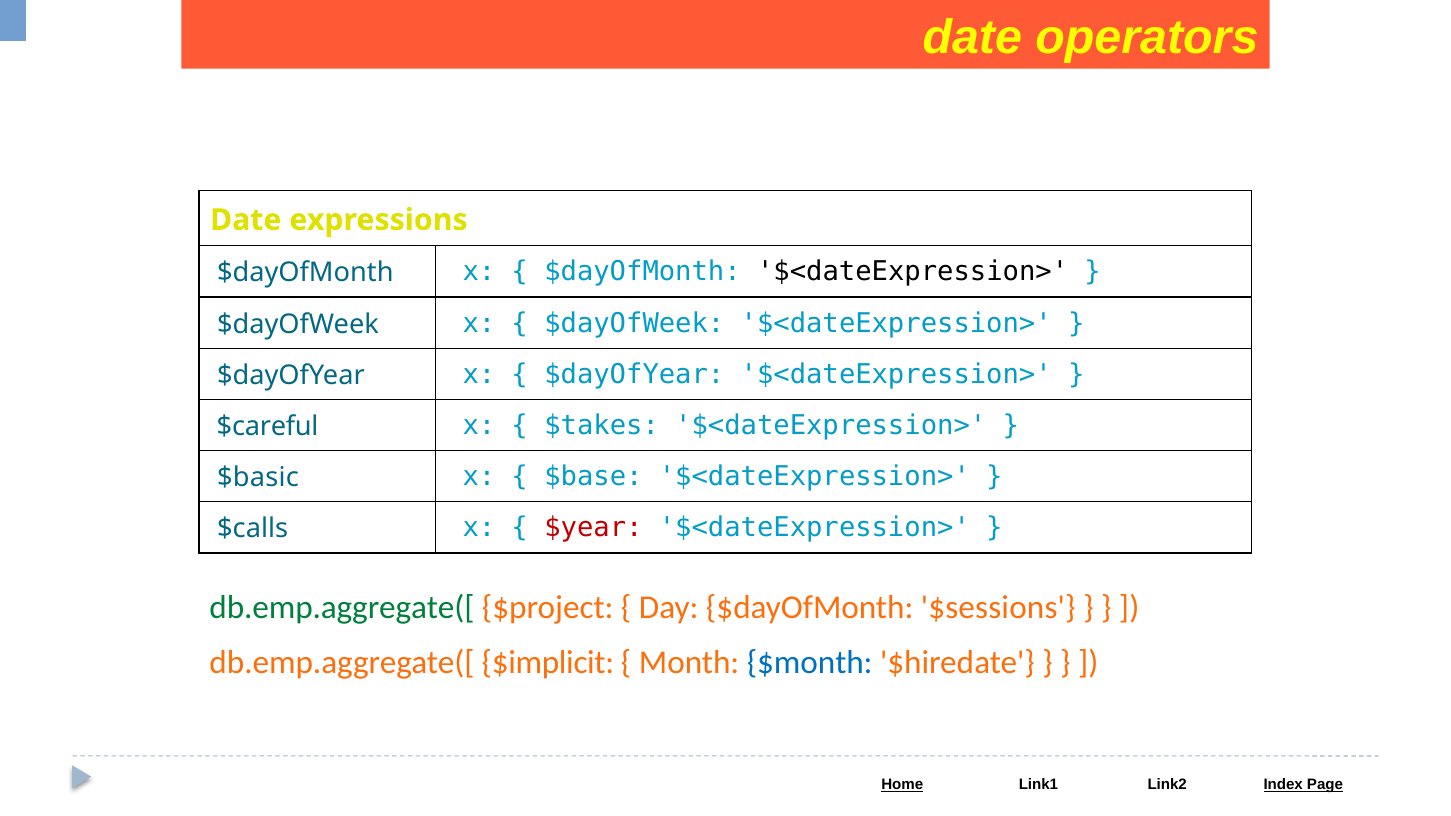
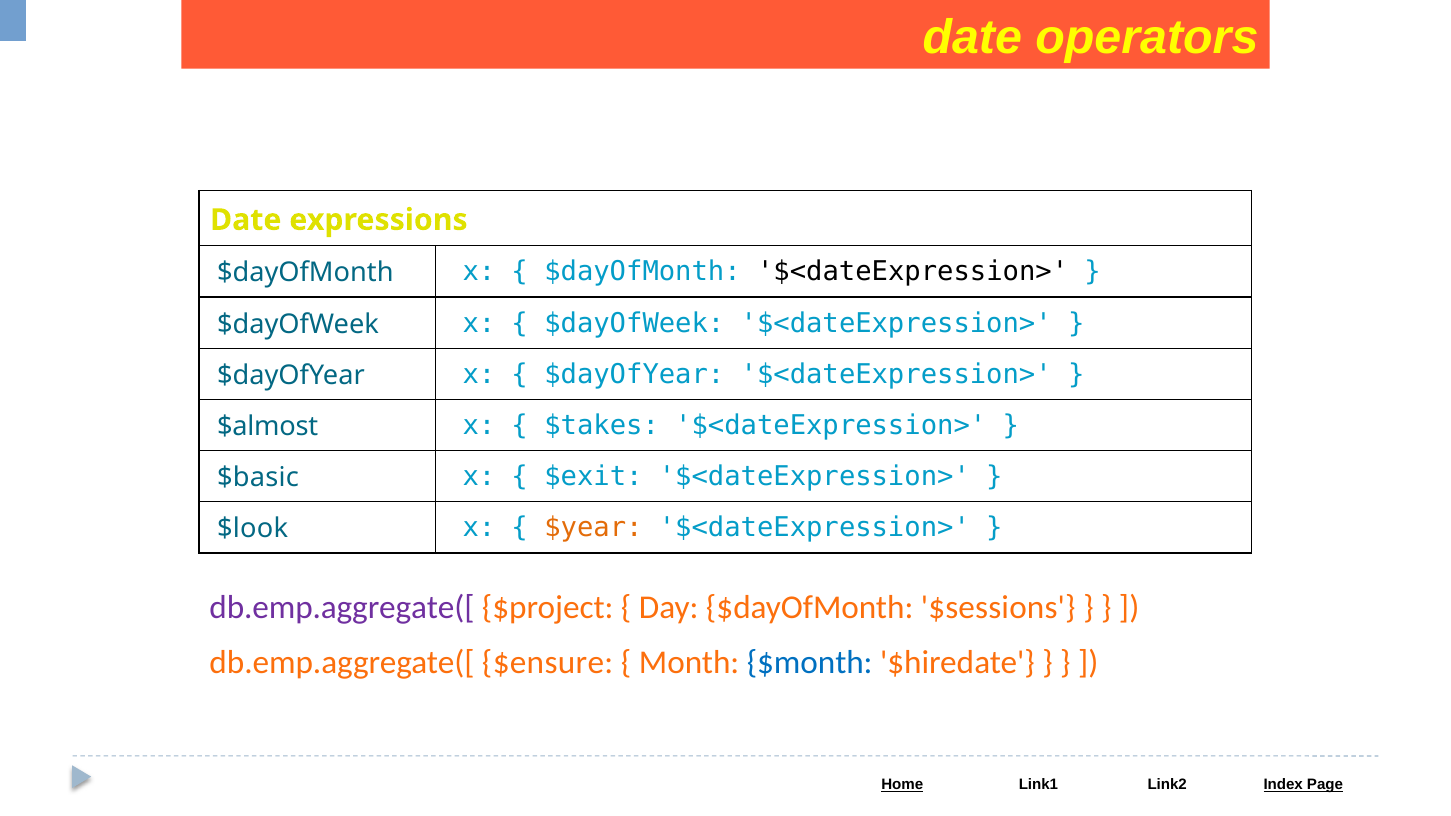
$careful: $careful -> $almost (268, 427)
$base: $base -> $exit (593, 477)
$calls: $calls -> $look (253, 529)
$year colour: red -> orange (593, 528)
db.emp.aggregate([ colour: green -> purple (342, 608)
$implicit: $implicit -> $ensure (548, 662)
